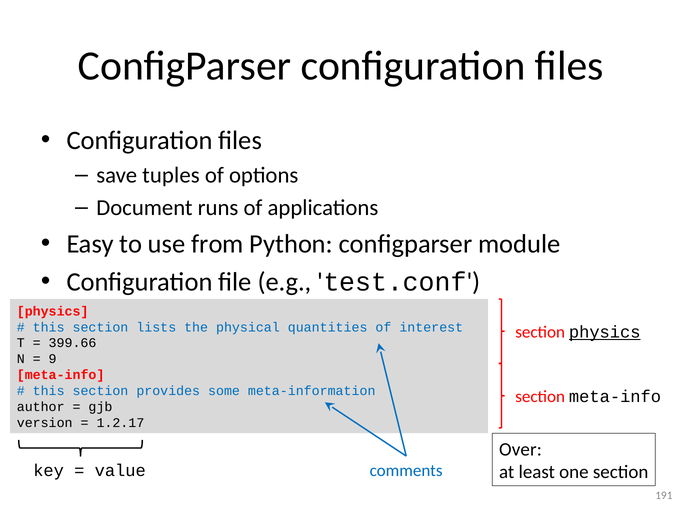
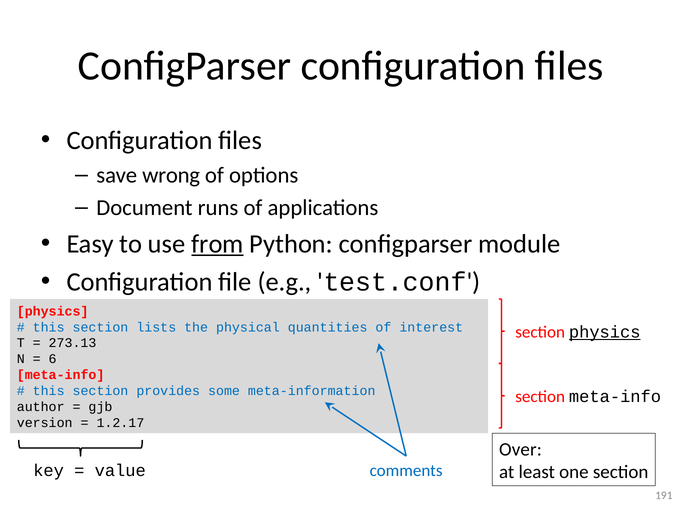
tuples: tuples -> wrong (171, 175)
from underline: none -> present (218, 244)
399.66: 399.66 -> 273.13 (73, 343)
9: 9 -> 6 (53, 359)
